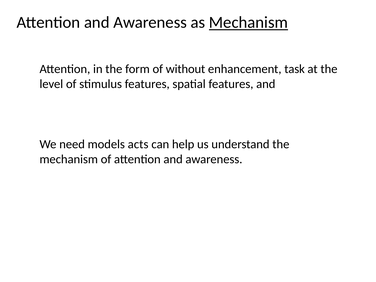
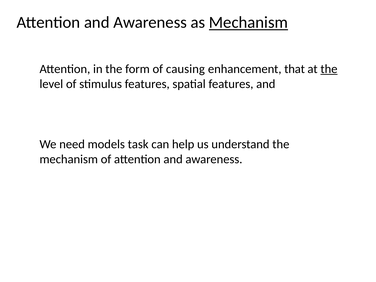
without: without -> causing (185, 69)
task: task -> that (295, 69)
the underline: none -> present (329, 69)
acts: acts -> task (138, 144)
